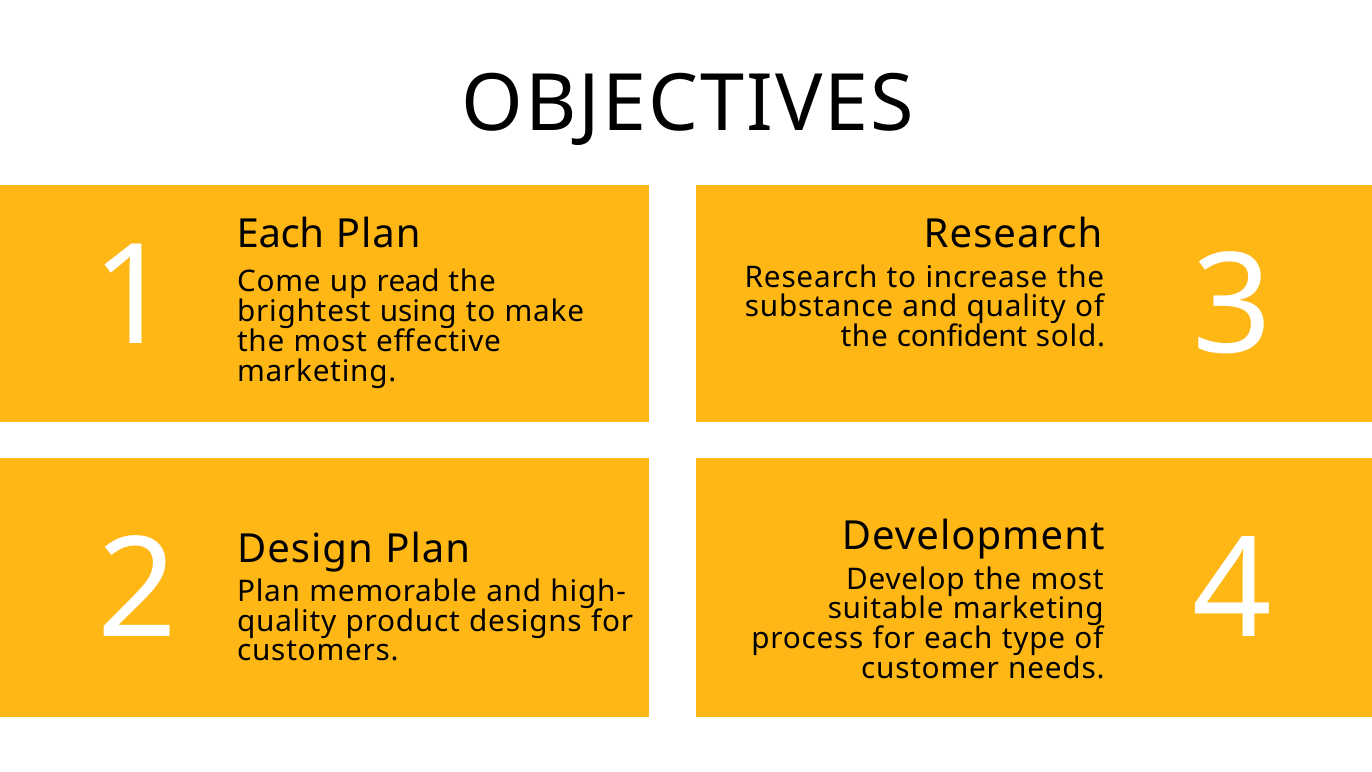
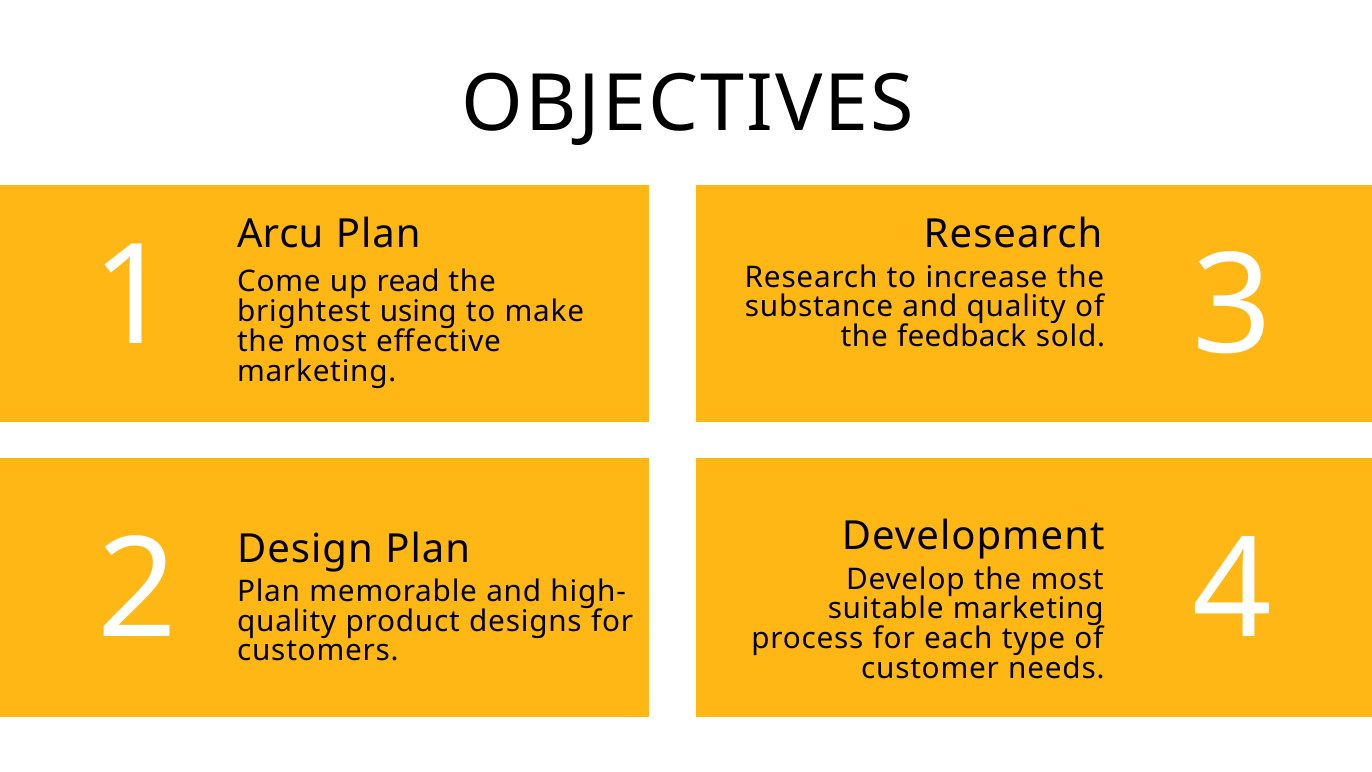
Each: Each -> Arcu (280, 235)
confident: confident -> feedback (962, 337)
